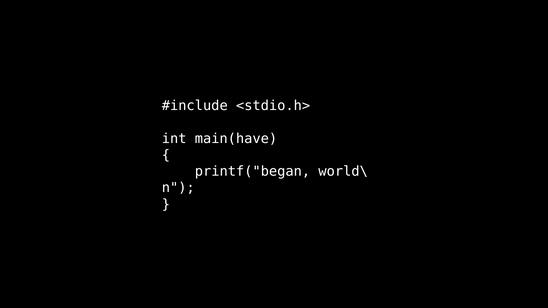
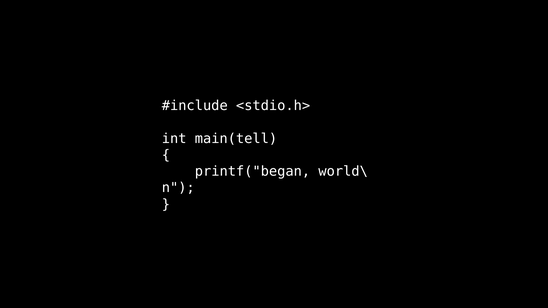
main(have: main(have -> main(tell (236, 139)
